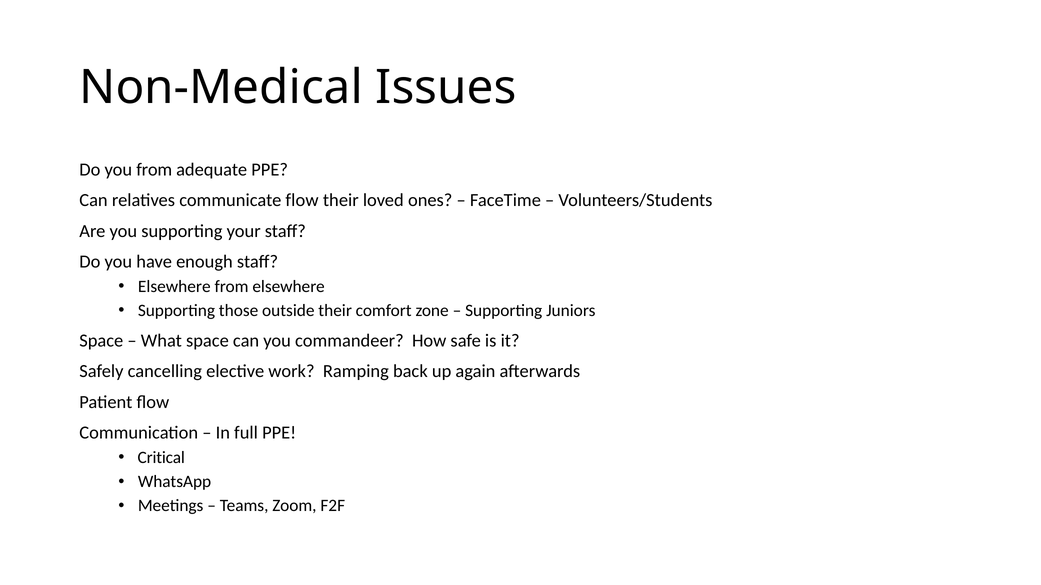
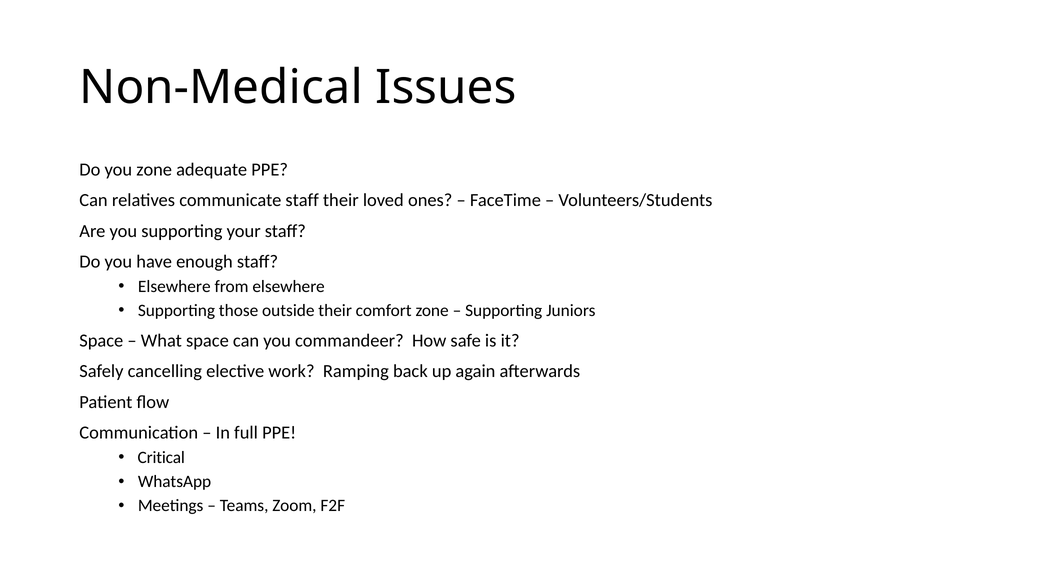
you from: from -> zone (154, 170)
communicate flow: flow -> staff (302, 200)
